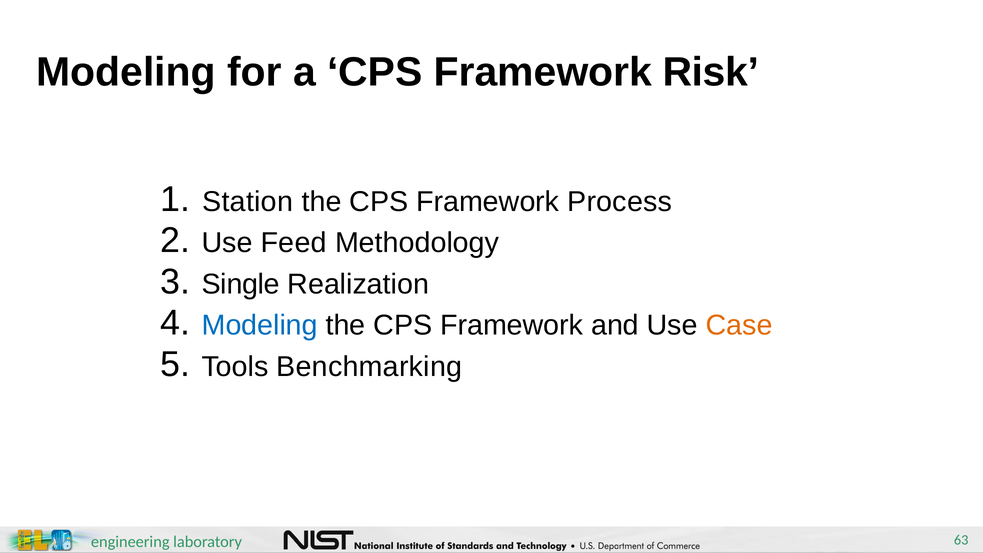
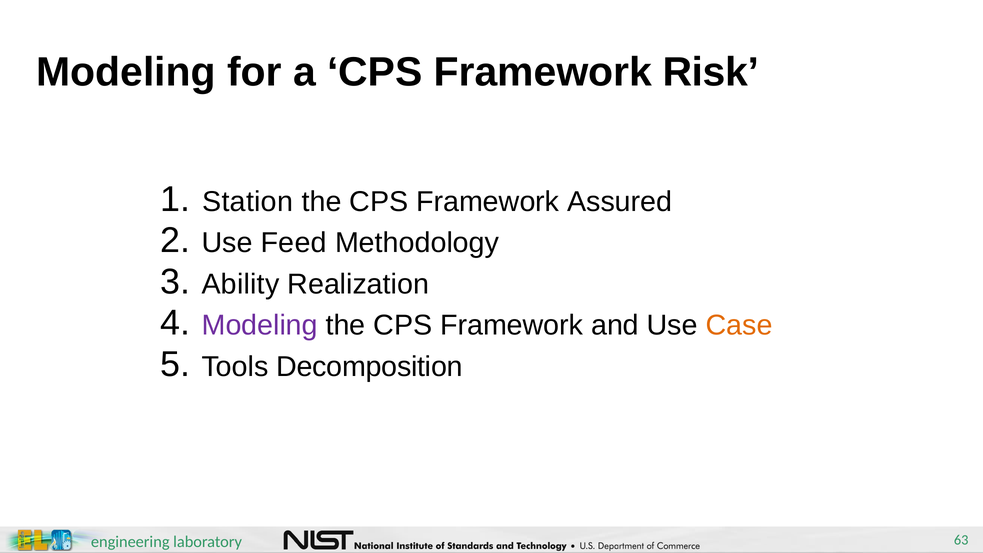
Process: Process -> Assured (620, 202)
Single: Single -> Ability (241, 284)
Modeling colour: blue -> purple (260, 325)
Benchmarking: Benchmarking -> Decomposition (369, 367)
